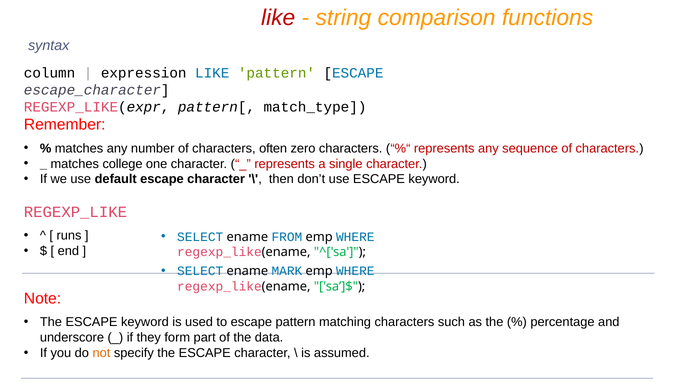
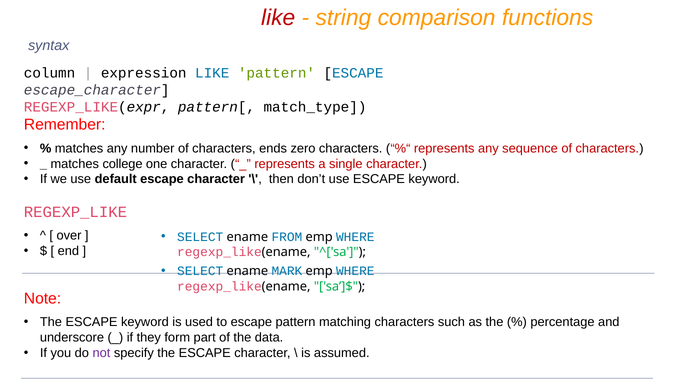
often: often -> ends (273, 148)
runs: runs -> over (69, 236)
not colour: orange -> purple (101, 353)
